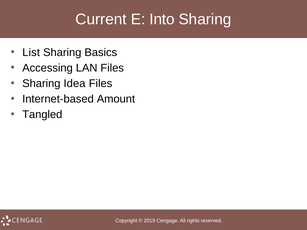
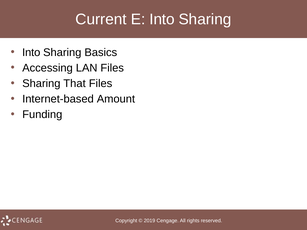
List: List -> Into (31, 52)
Idea: Idea -> That (75, 84)
Tangled: Tangled -> Funding (42, 115)
